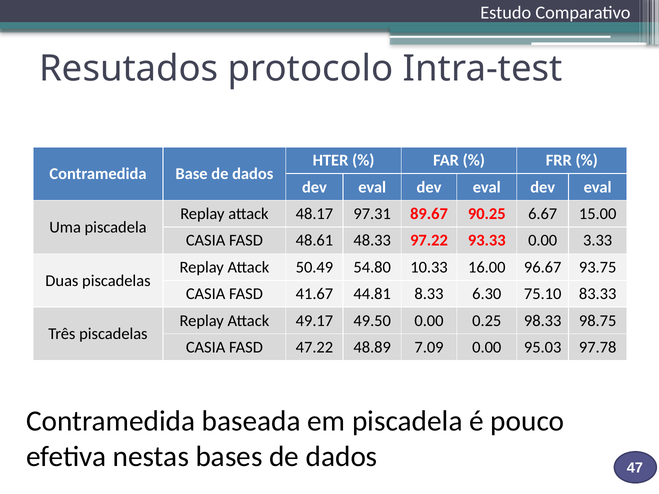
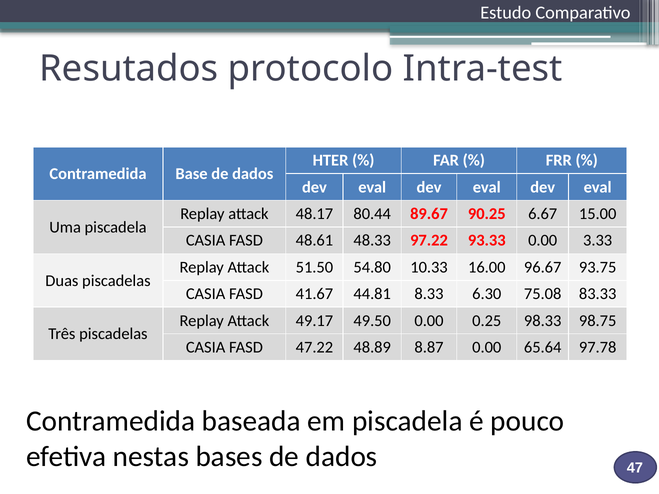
97.31: 97.31 -> 80.44 (372, 214)
50.49: 50.49 -> 51.50 (314, 267)
75.10: 75.10 -> 75.08 (543, 294)
7.09: 7.09 -> 8.87 (429, 348)
95.03: 95.03 -> 65.64 (543, 348)
